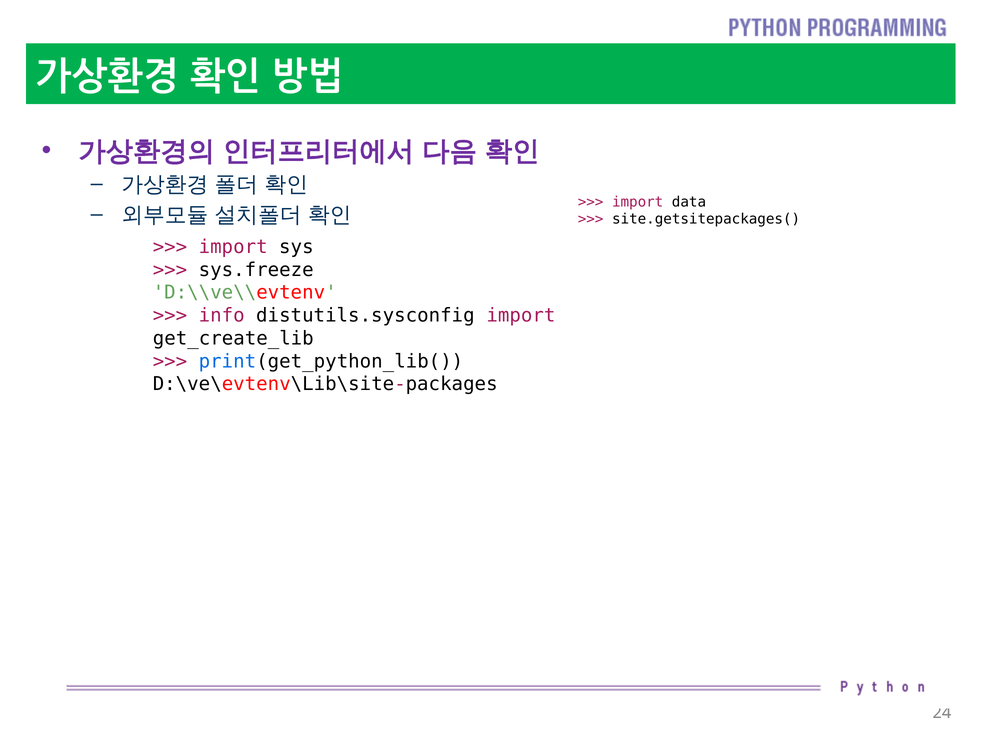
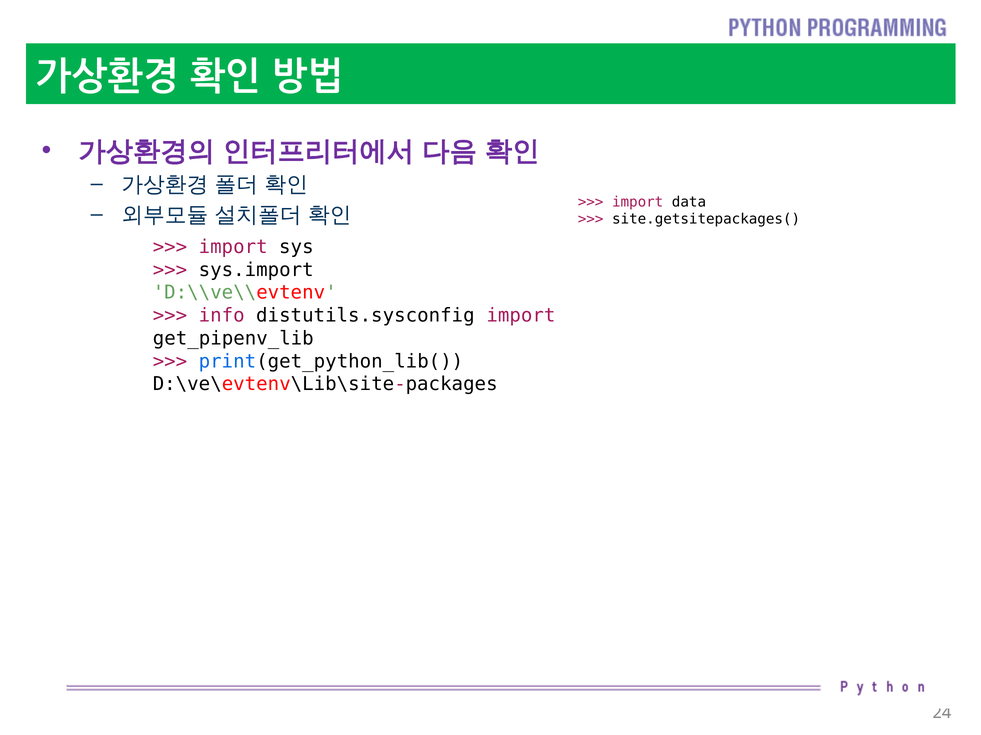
sys.freeze: sys.freeze -> sys.import (256, 270)
get_create_lib: get_create_lib -> get_pipenv_lib (233, 339)
